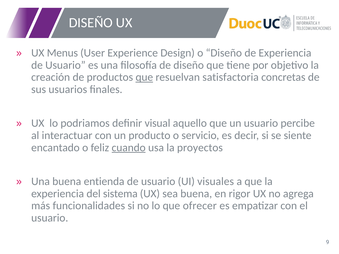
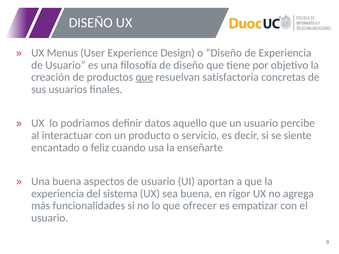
visual: visual -> datos (157, 123)
cuando underline: present -> none (129, 148)
proyectos: proyectos -> enseñarte (200, 148)
entienda: entienda -> aspectos (104, 182)
visuales: visuales -> aportan (216, 182)
